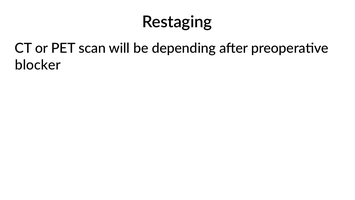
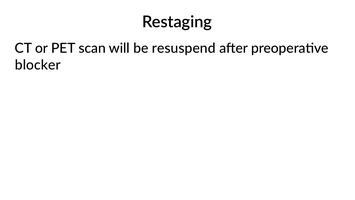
depending: depending -> resuspend (184, 48)
